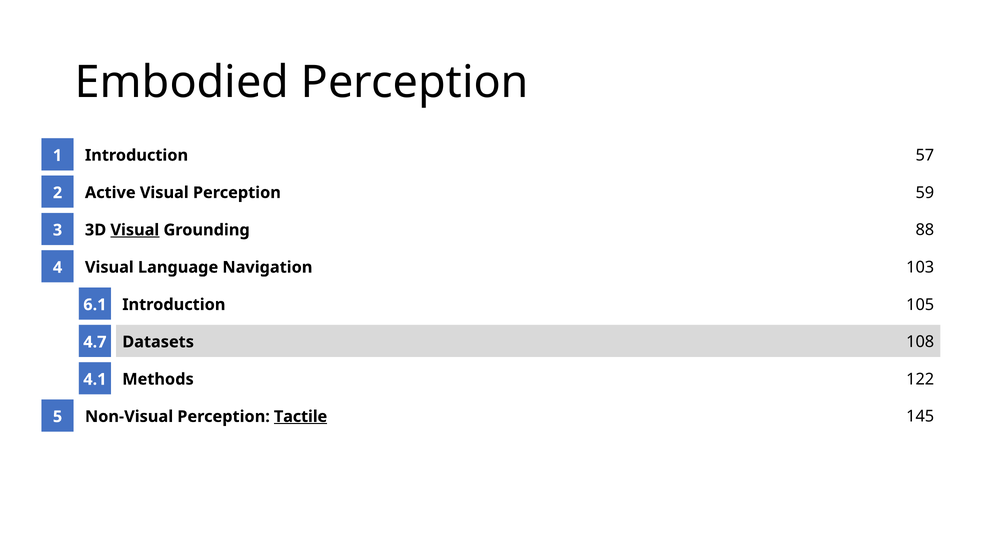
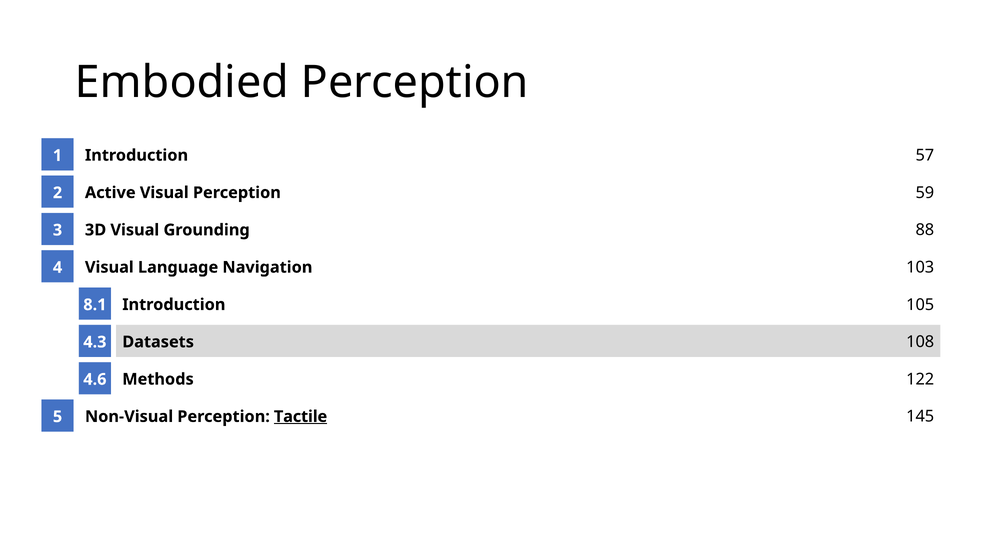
Visual underline: present -> none (135, 230)
6.1: 6.1 -> 8.1 (95, 305)
4.7: 4.7 -> 4.3 (95, 342)
4.1: 4.1 -> 4.6 (95, 380)
